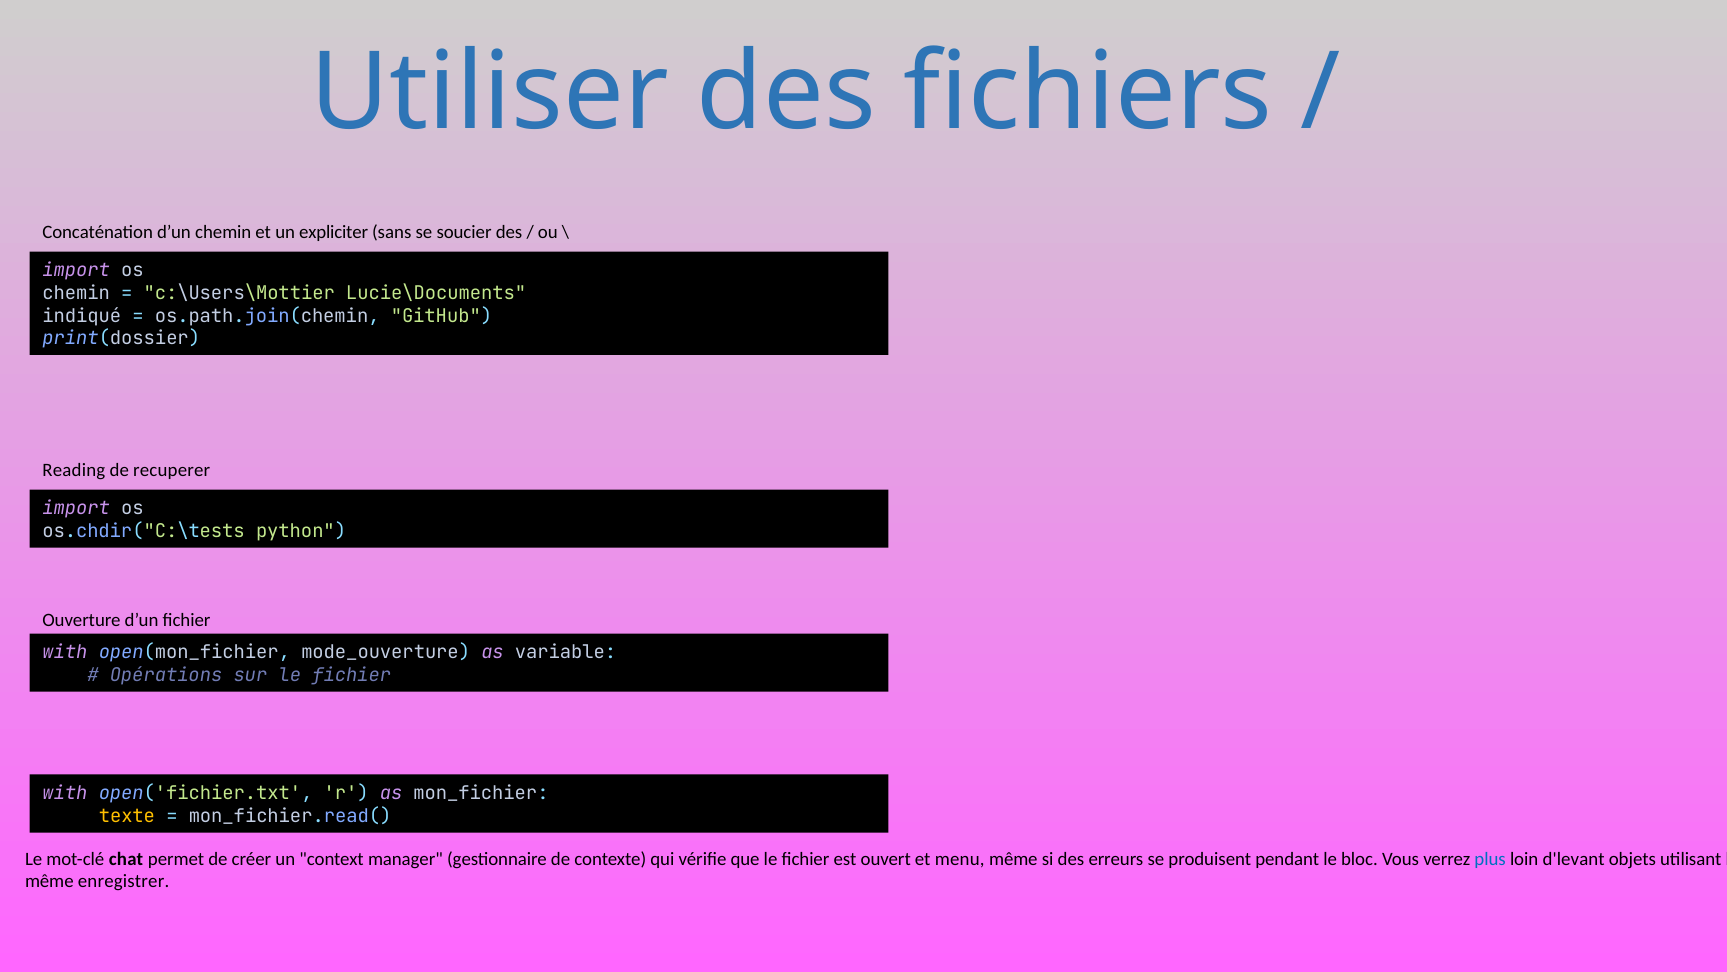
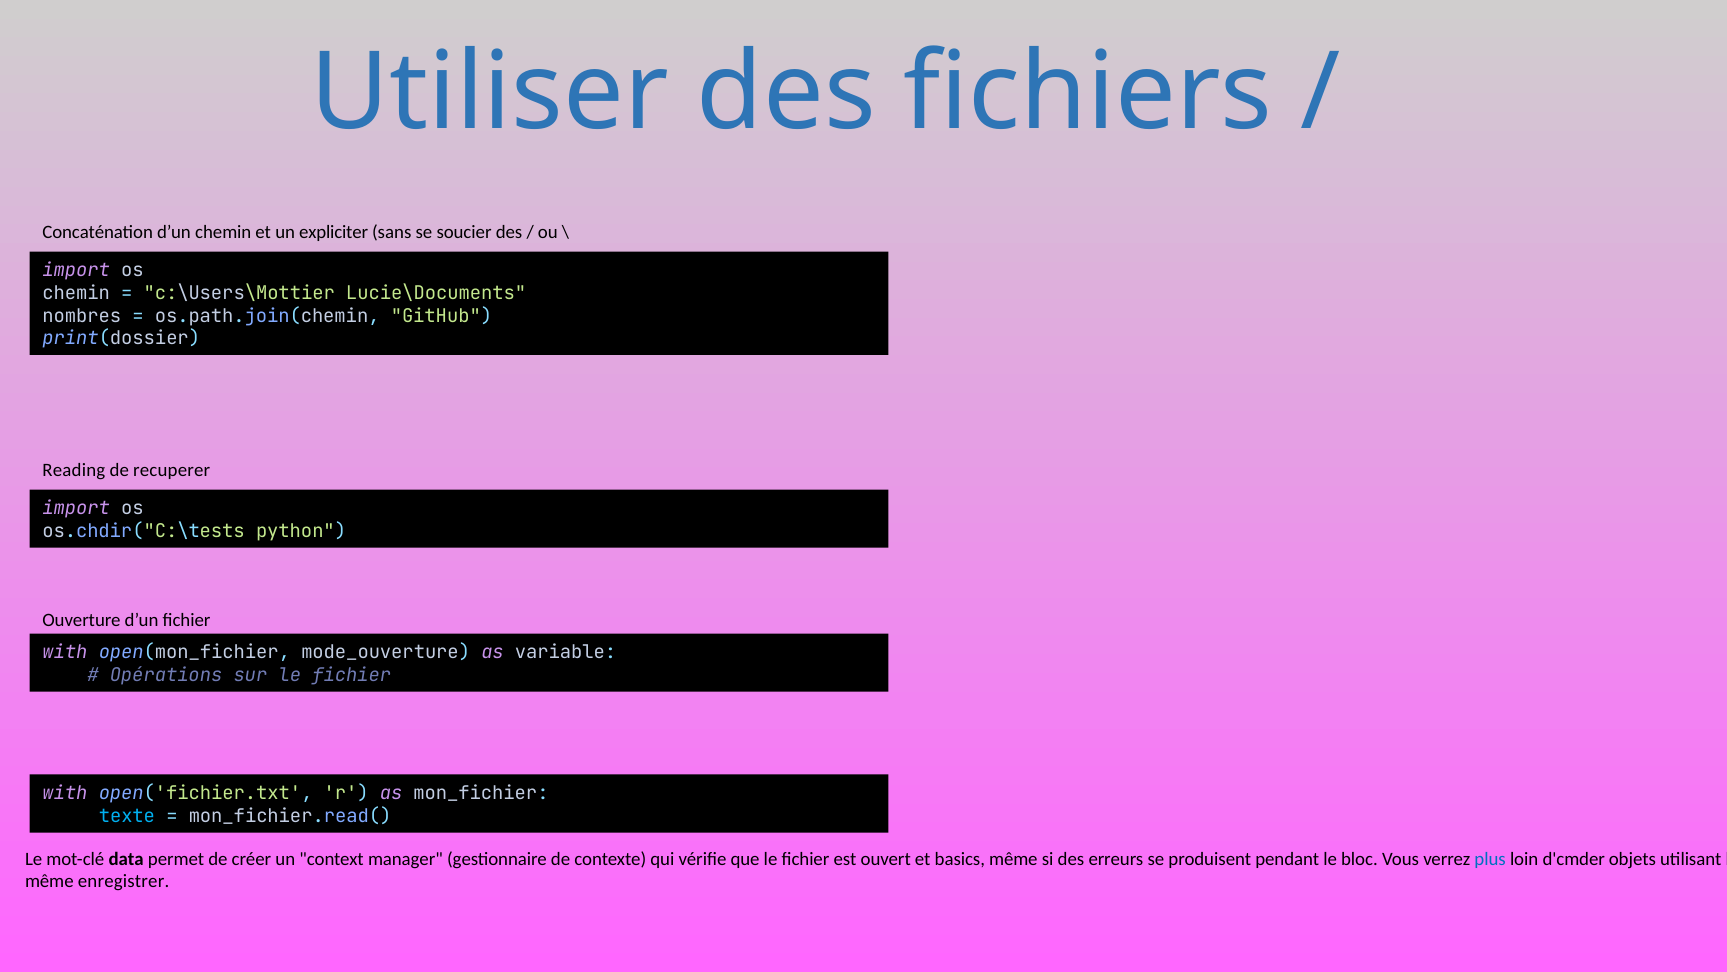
indiqué: indiqué -> nombres (82, 316)
texte colour: yellow -> light blue (127, 816)
chat: chat -> data (126, 859)
menu: menu -> basics (960, 859)
d'levant: d'levant -> d'cmder (1574, 859)
